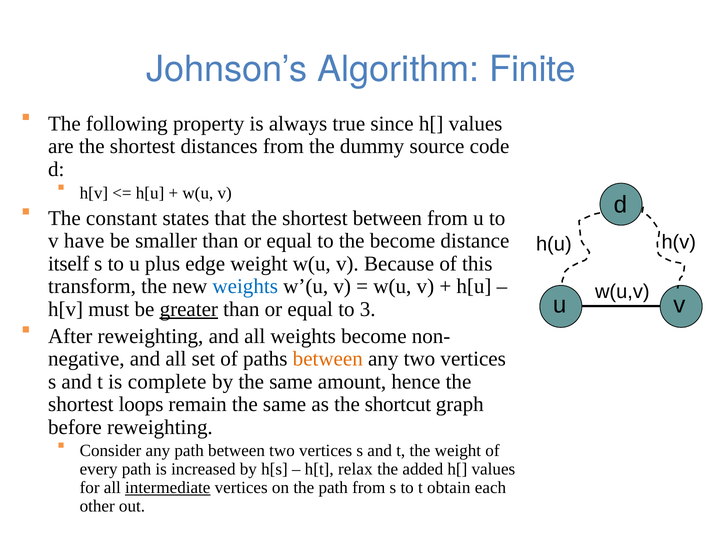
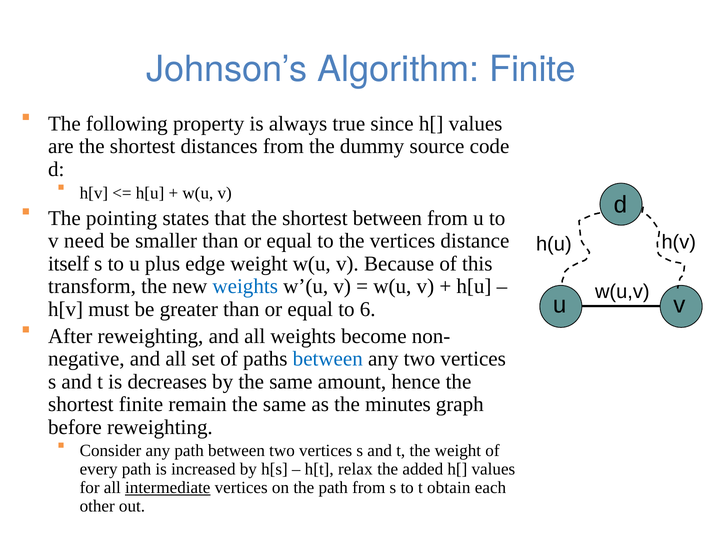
constant: constant -> pointing (122, 218)
have: have -> need (84, 241)
the become: become -> vertices (403, 241)
greater underline: present -> none (189, 309)
3: 3 -> 6 (368, 309)
between colour: orange -> blue (328, 359)
complete: complete -> decreases (167, 382)
shortest loops: loops -> finite (141, 405)
shortcut: shortcut -> minutes (398, 405)
